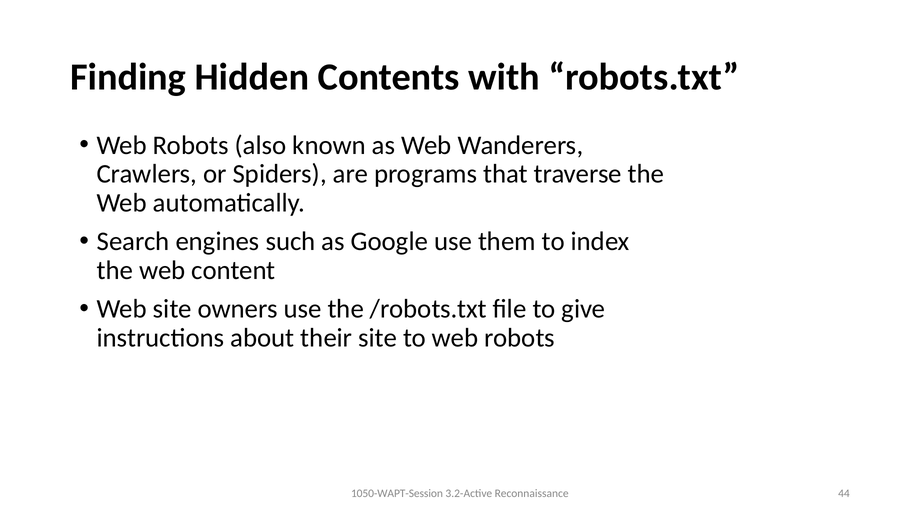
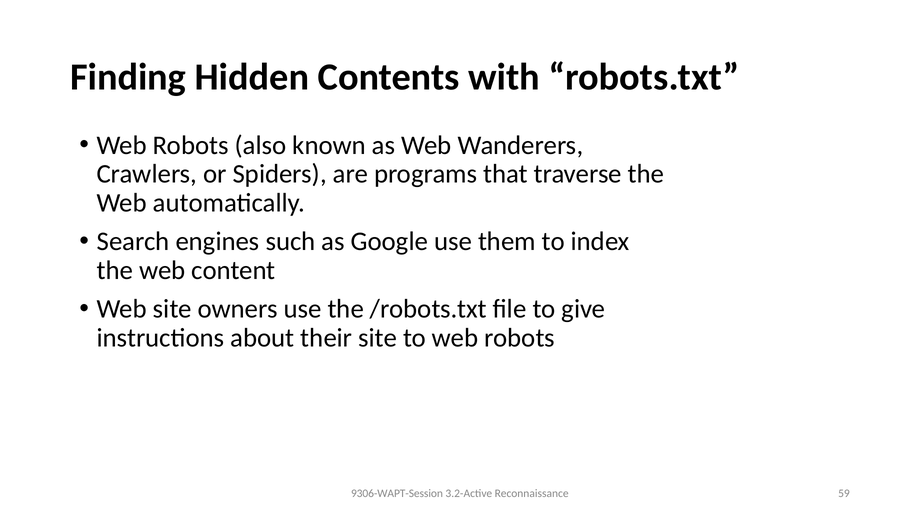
1050-WAPT-Session: 1050-WAPT-Session -> 9306-WAPT-Session (397, 494)
44: 44 -> 59 (844, 494)
